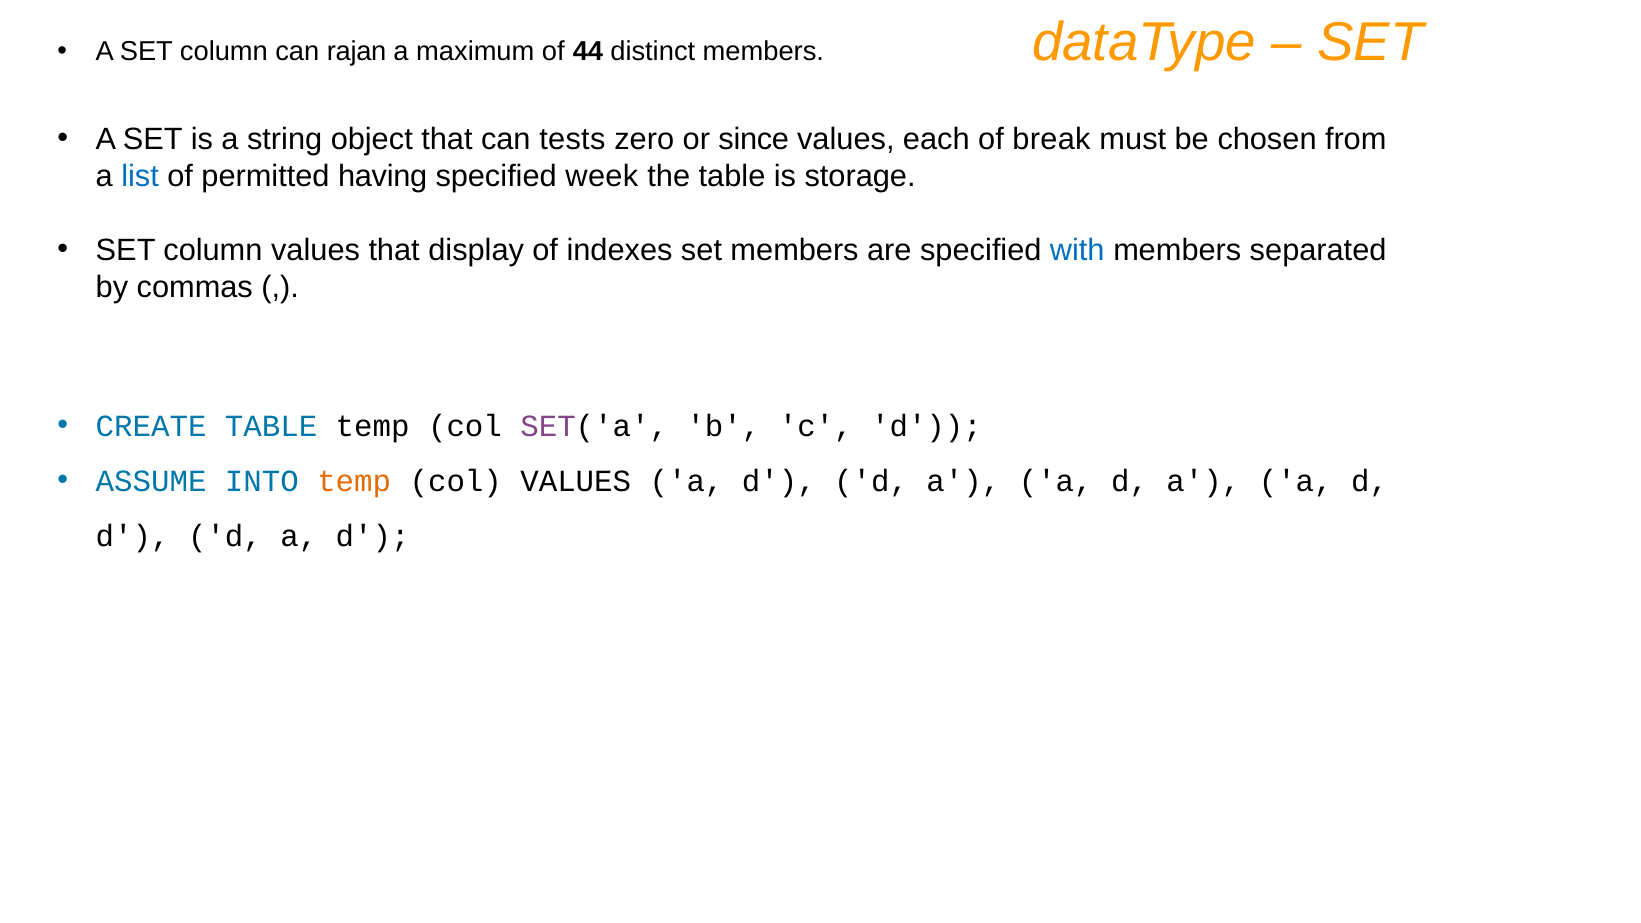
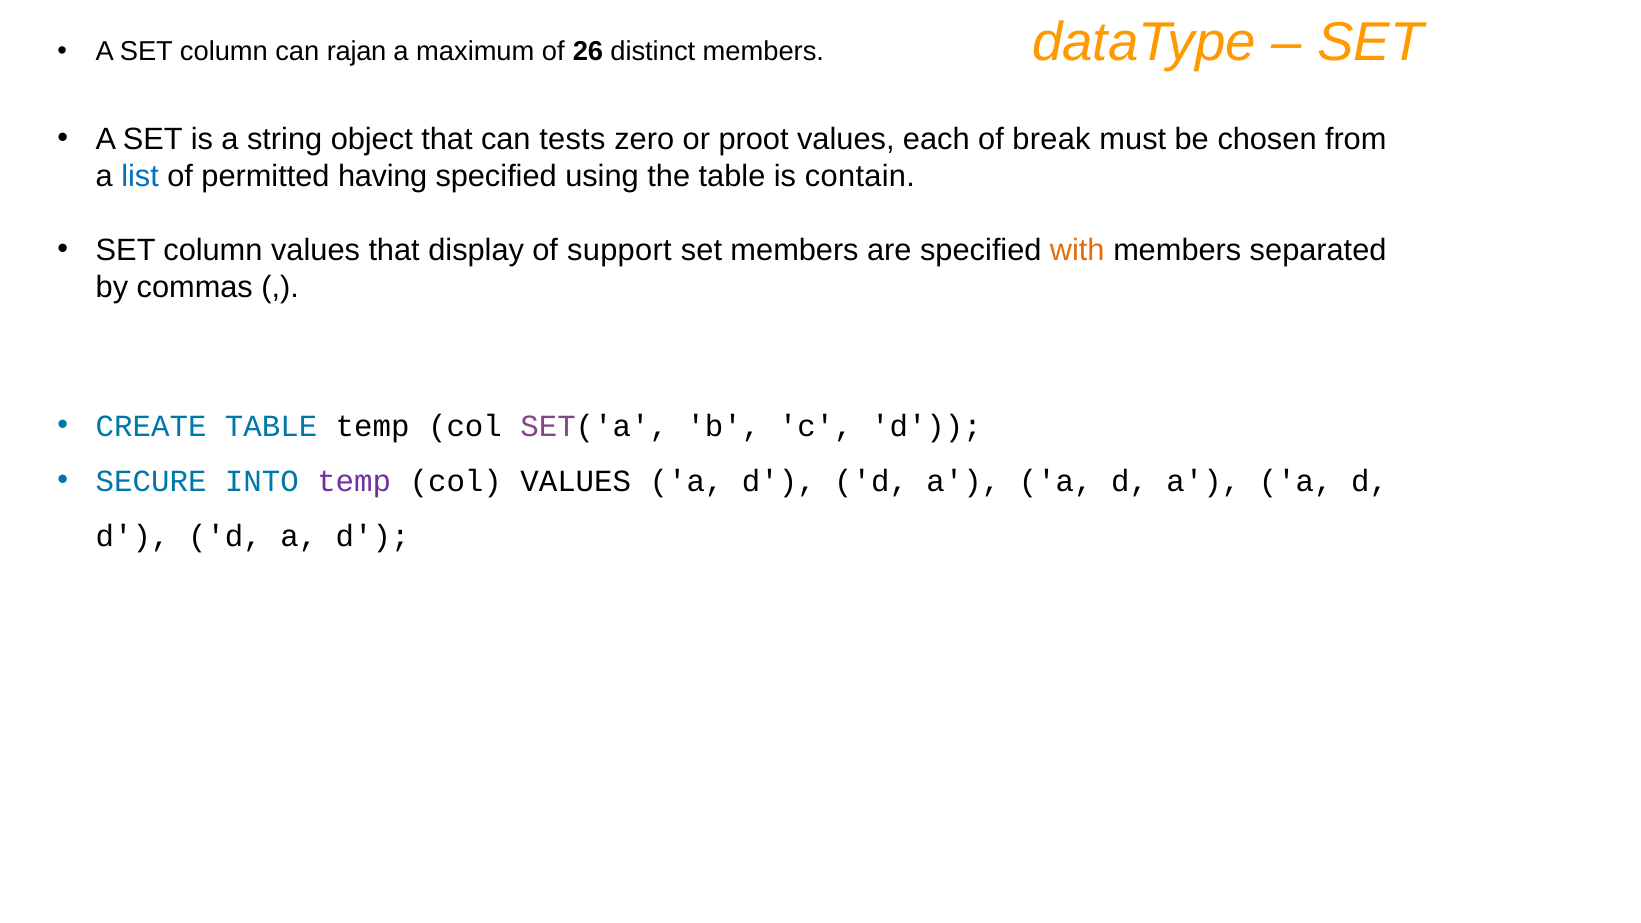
44: 44 -> 26 (588, 52)
since: since -> proot (754, 139)
week: week -> using (602, 176)
storage: storage -> contain (860, 176)
indexes: indexes -> support (619, 250)
with colour: blue -> orange (1077, 250)
ASSUME: ASSUME -> SECURE (151, 481)
temp colour: orange -> purple (354, 481)
